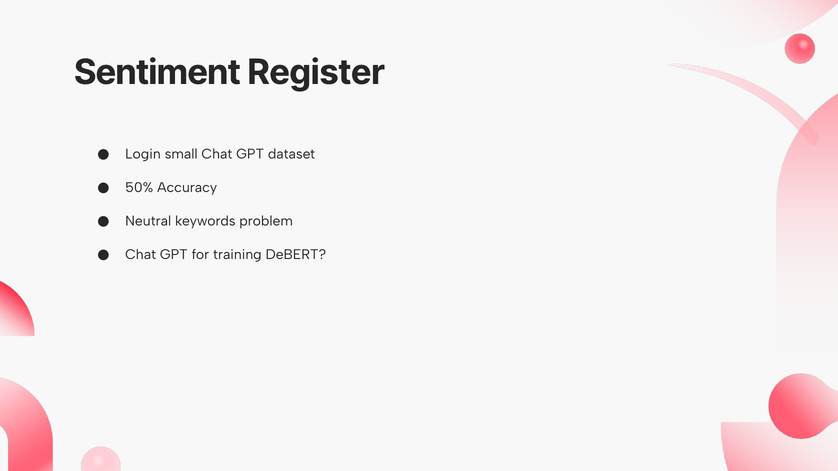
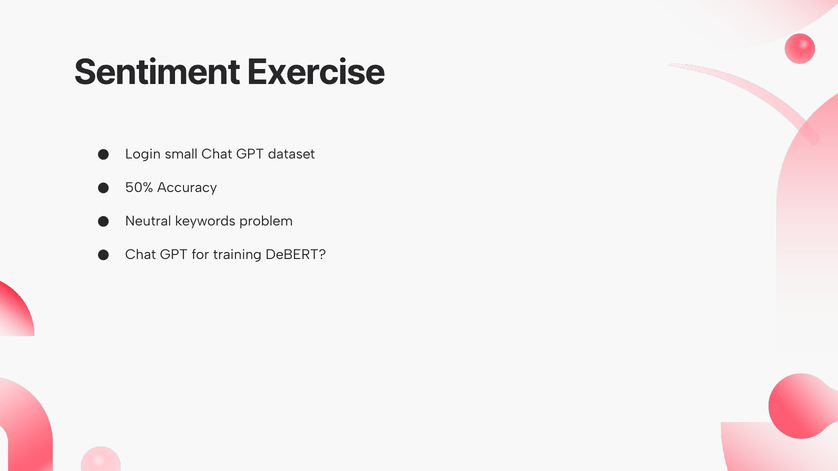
Register: Register -> Exercise (316, 73)
